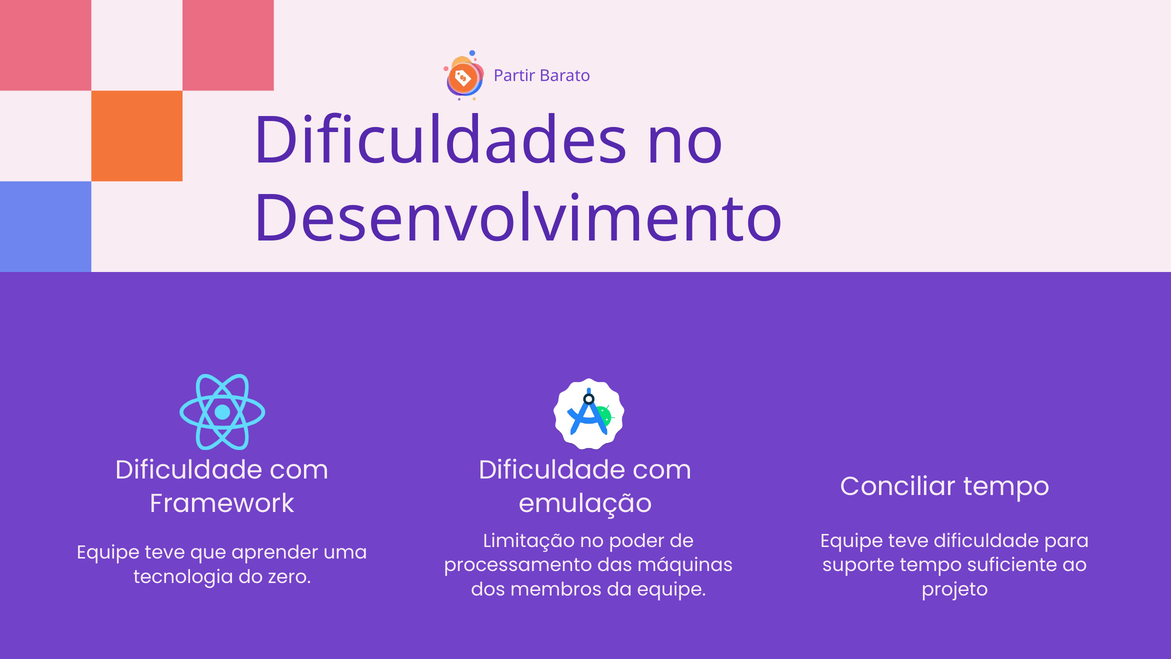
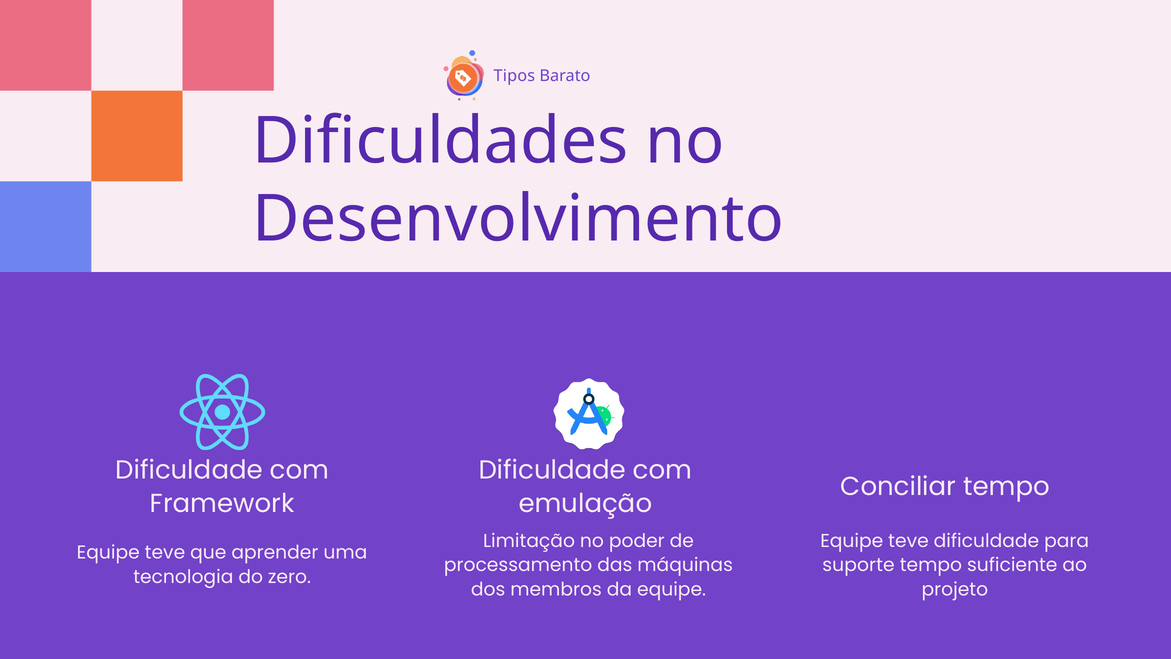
Partir: Partir -> Tipos (514, 76)
